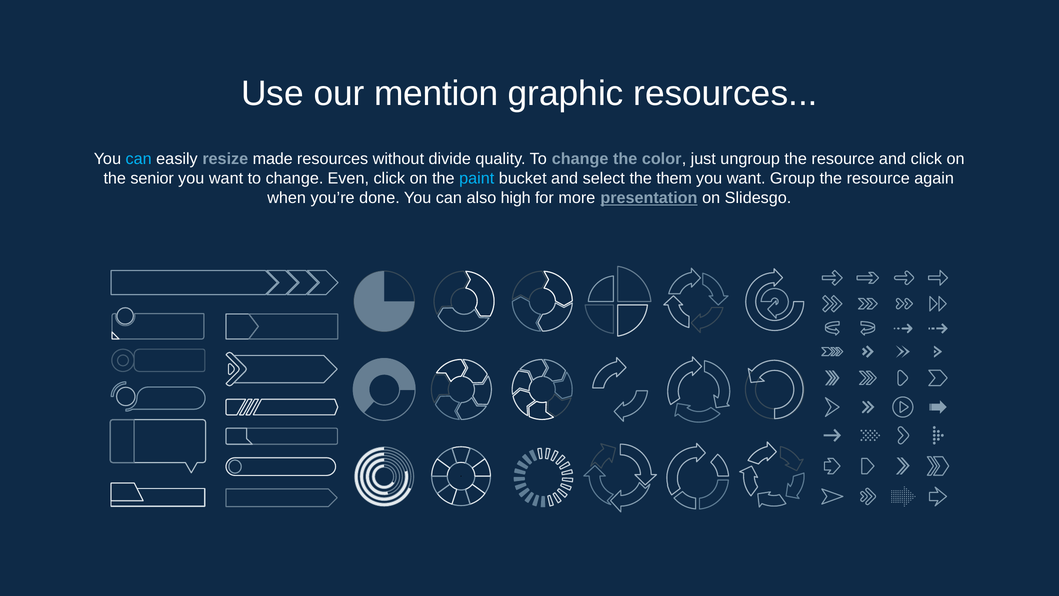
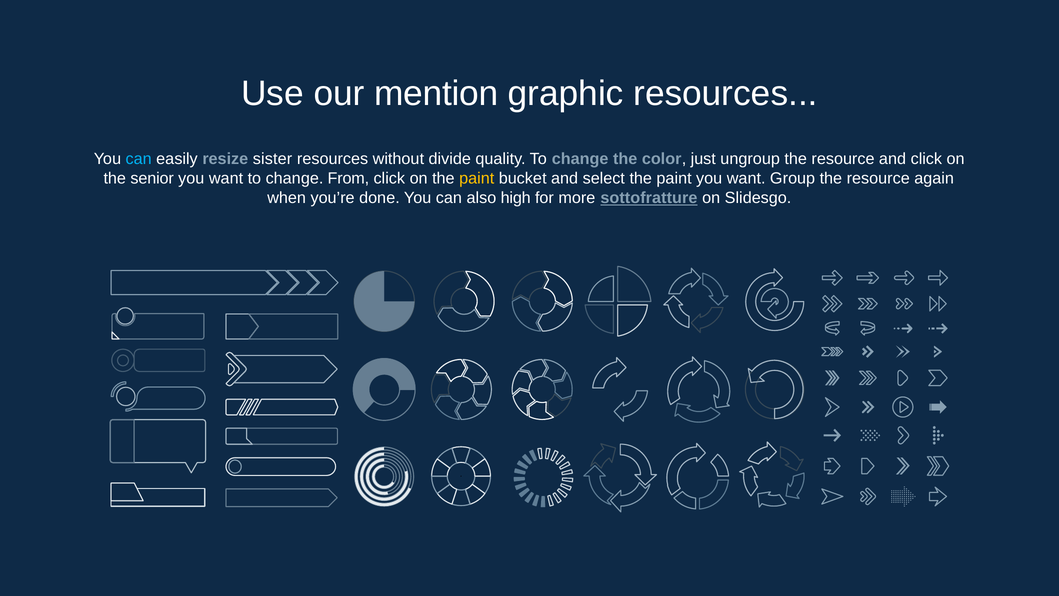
made: made -> sister (273, 159)
Even: Even -> From (348, 178)
paint colour: light blue -> yellow (477, 178)
select the them: them -> paint (674, 178)
presentation: presentation -> sottofratture (649, 198)
